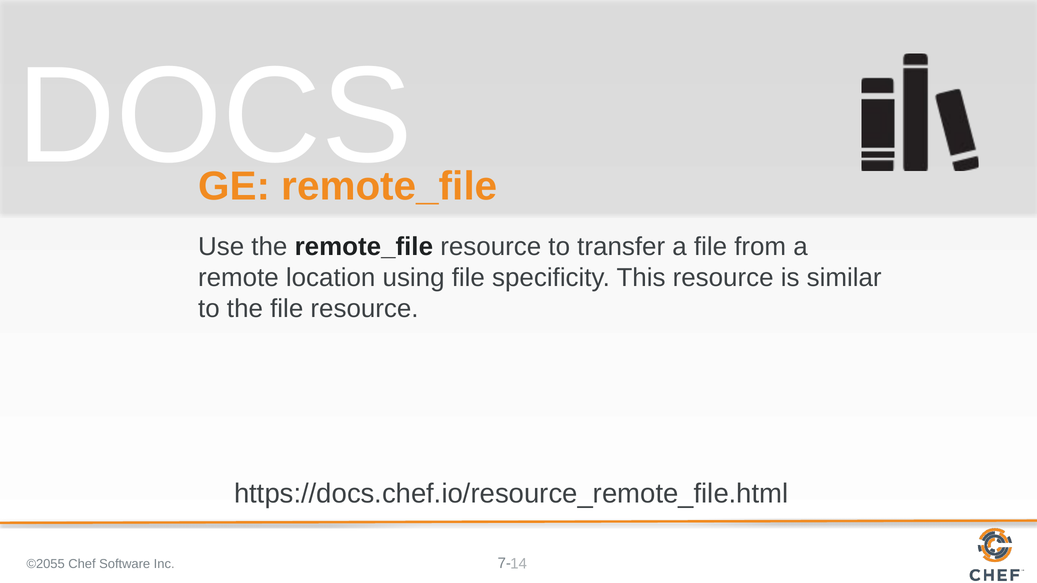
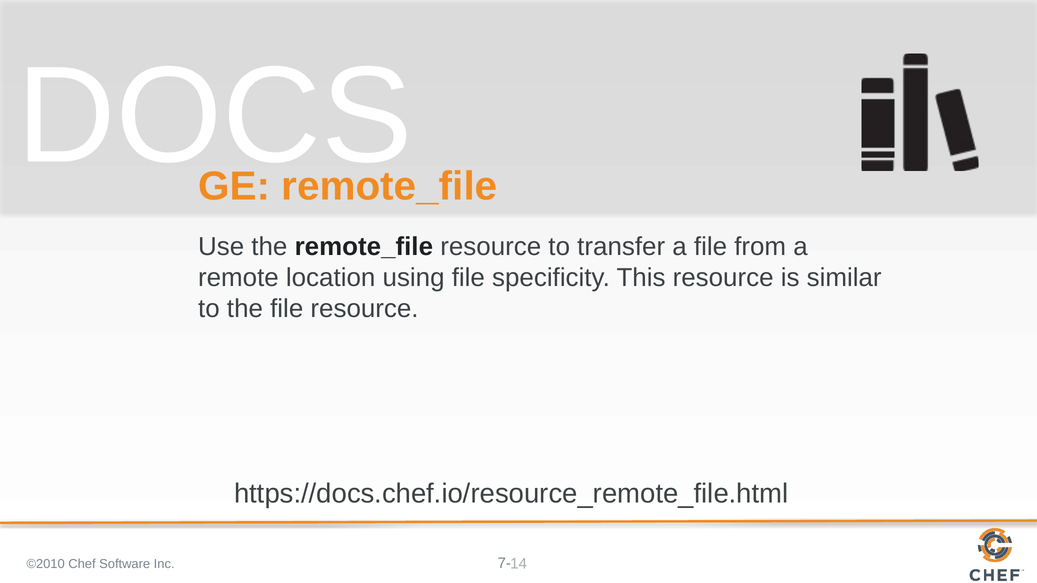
©2055: ©2055 -> ©2010 (46, 564)
